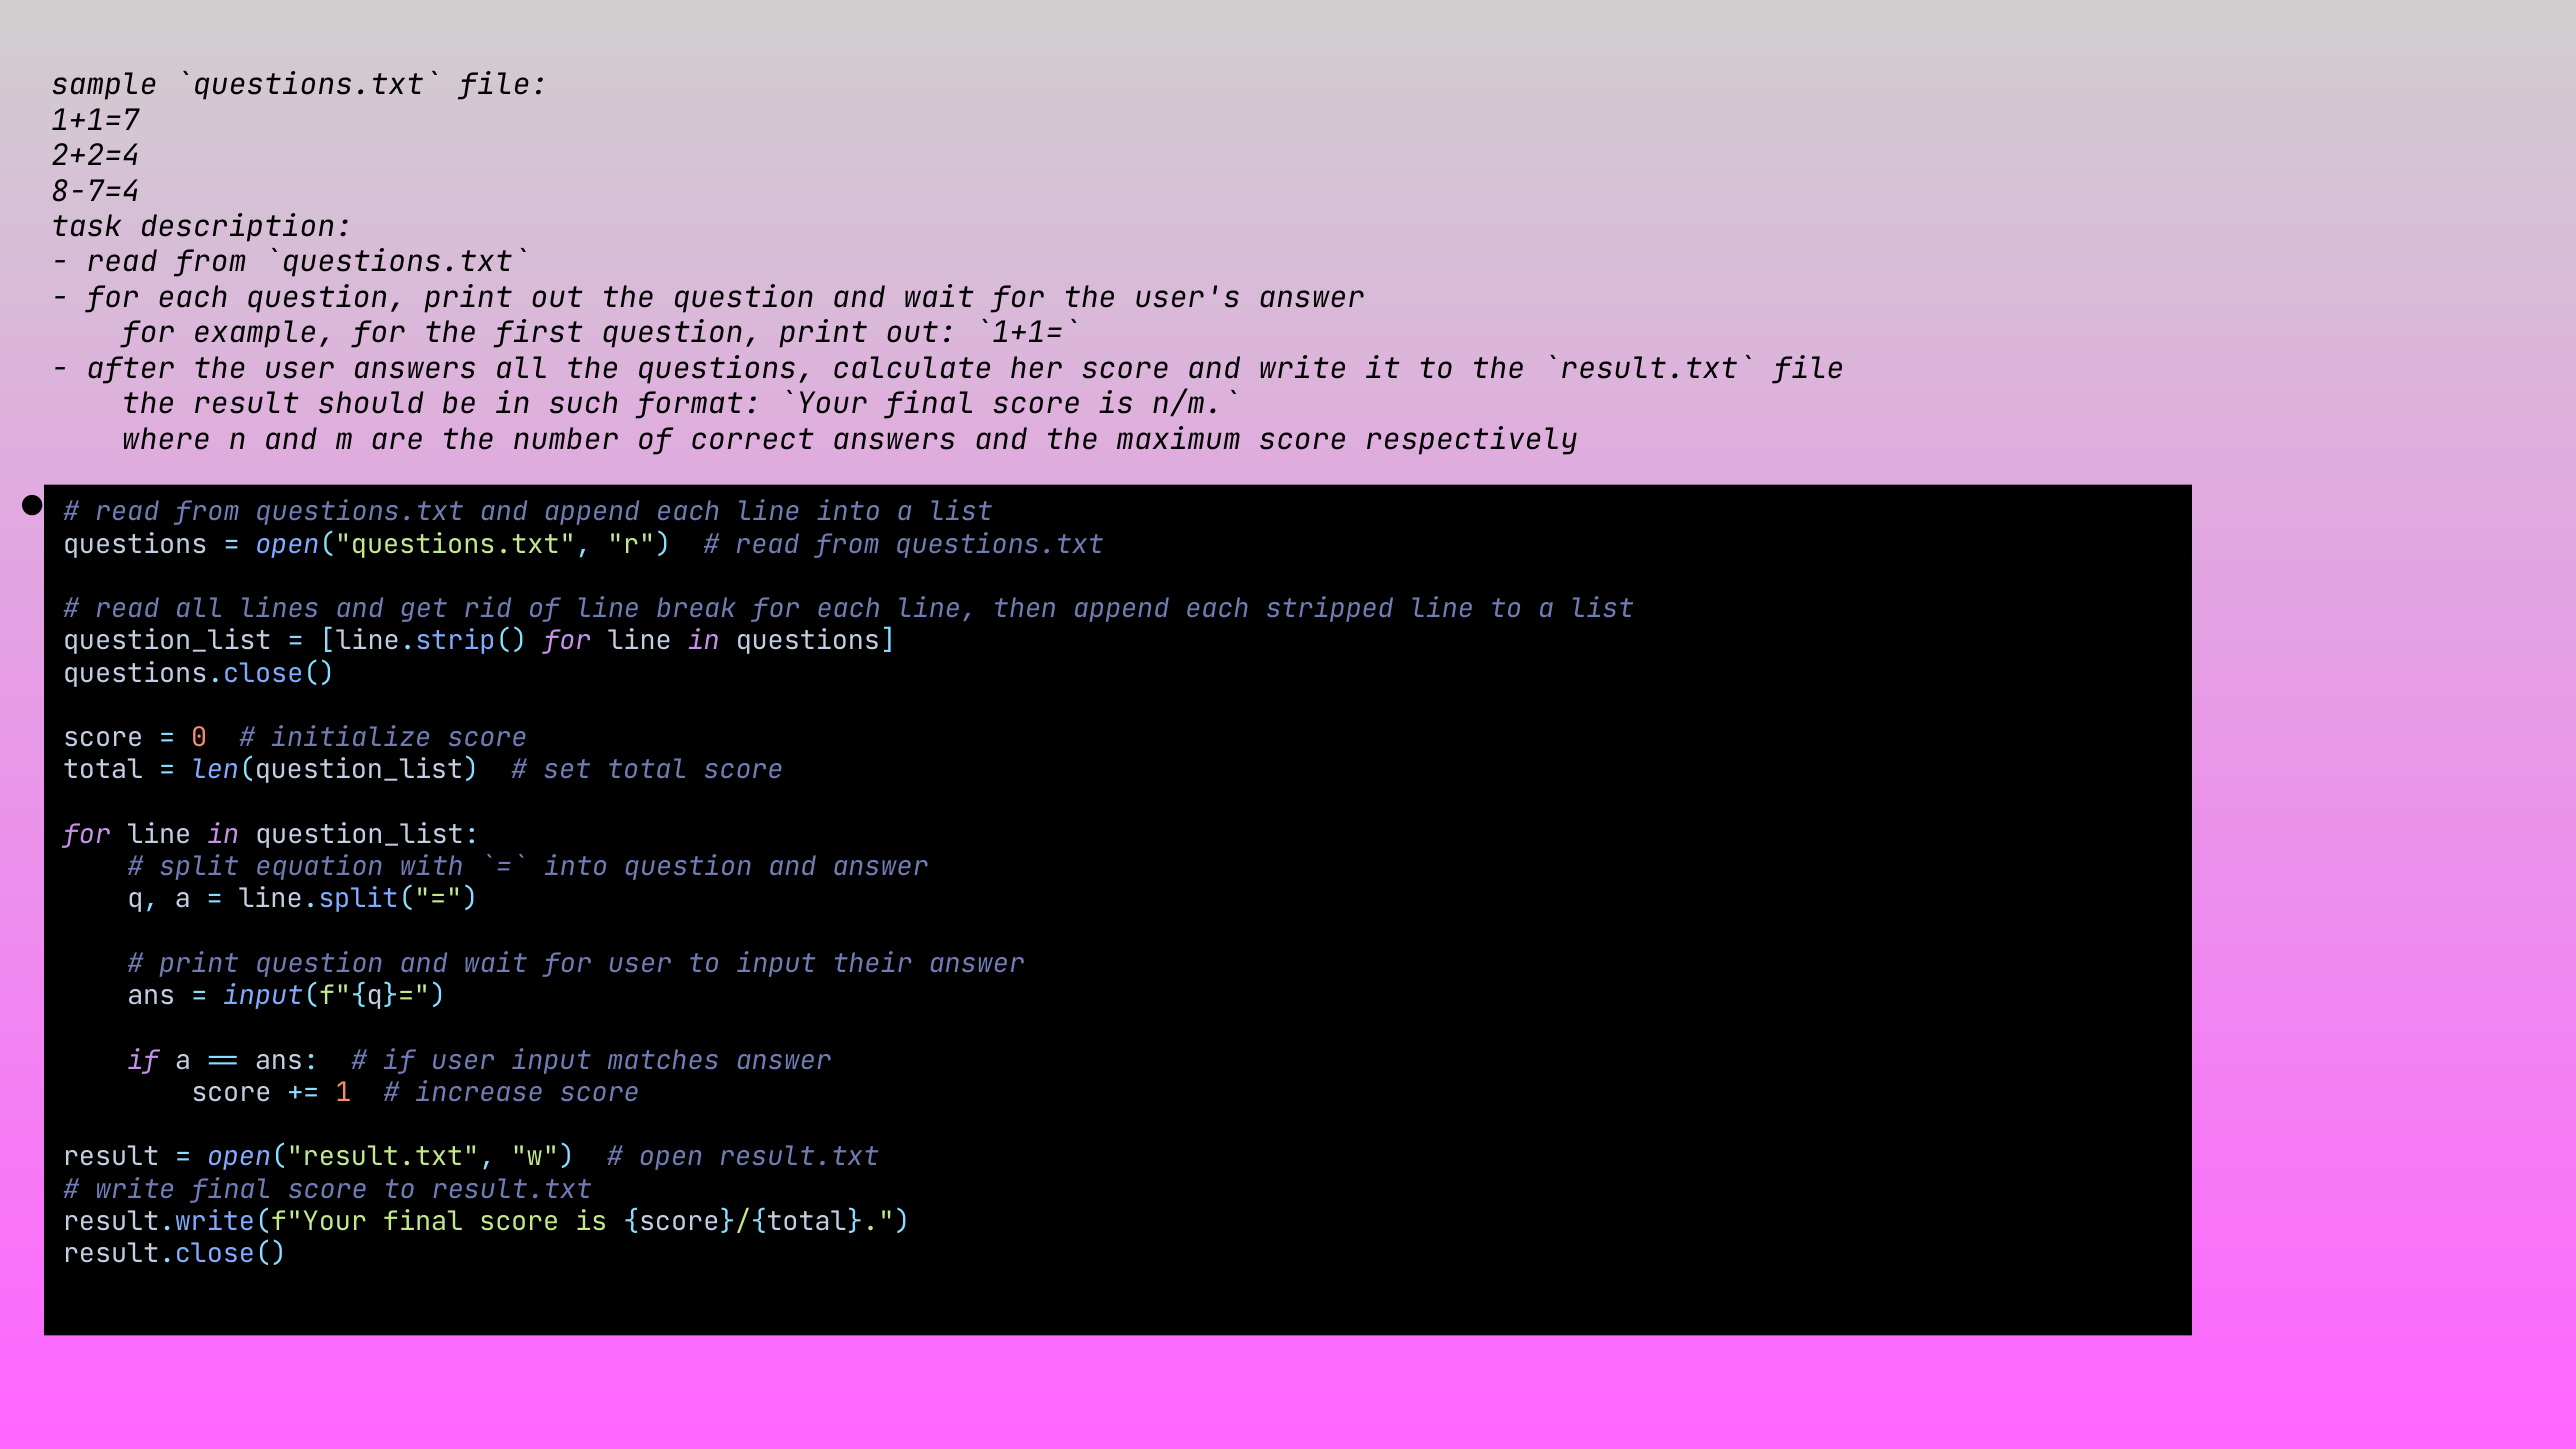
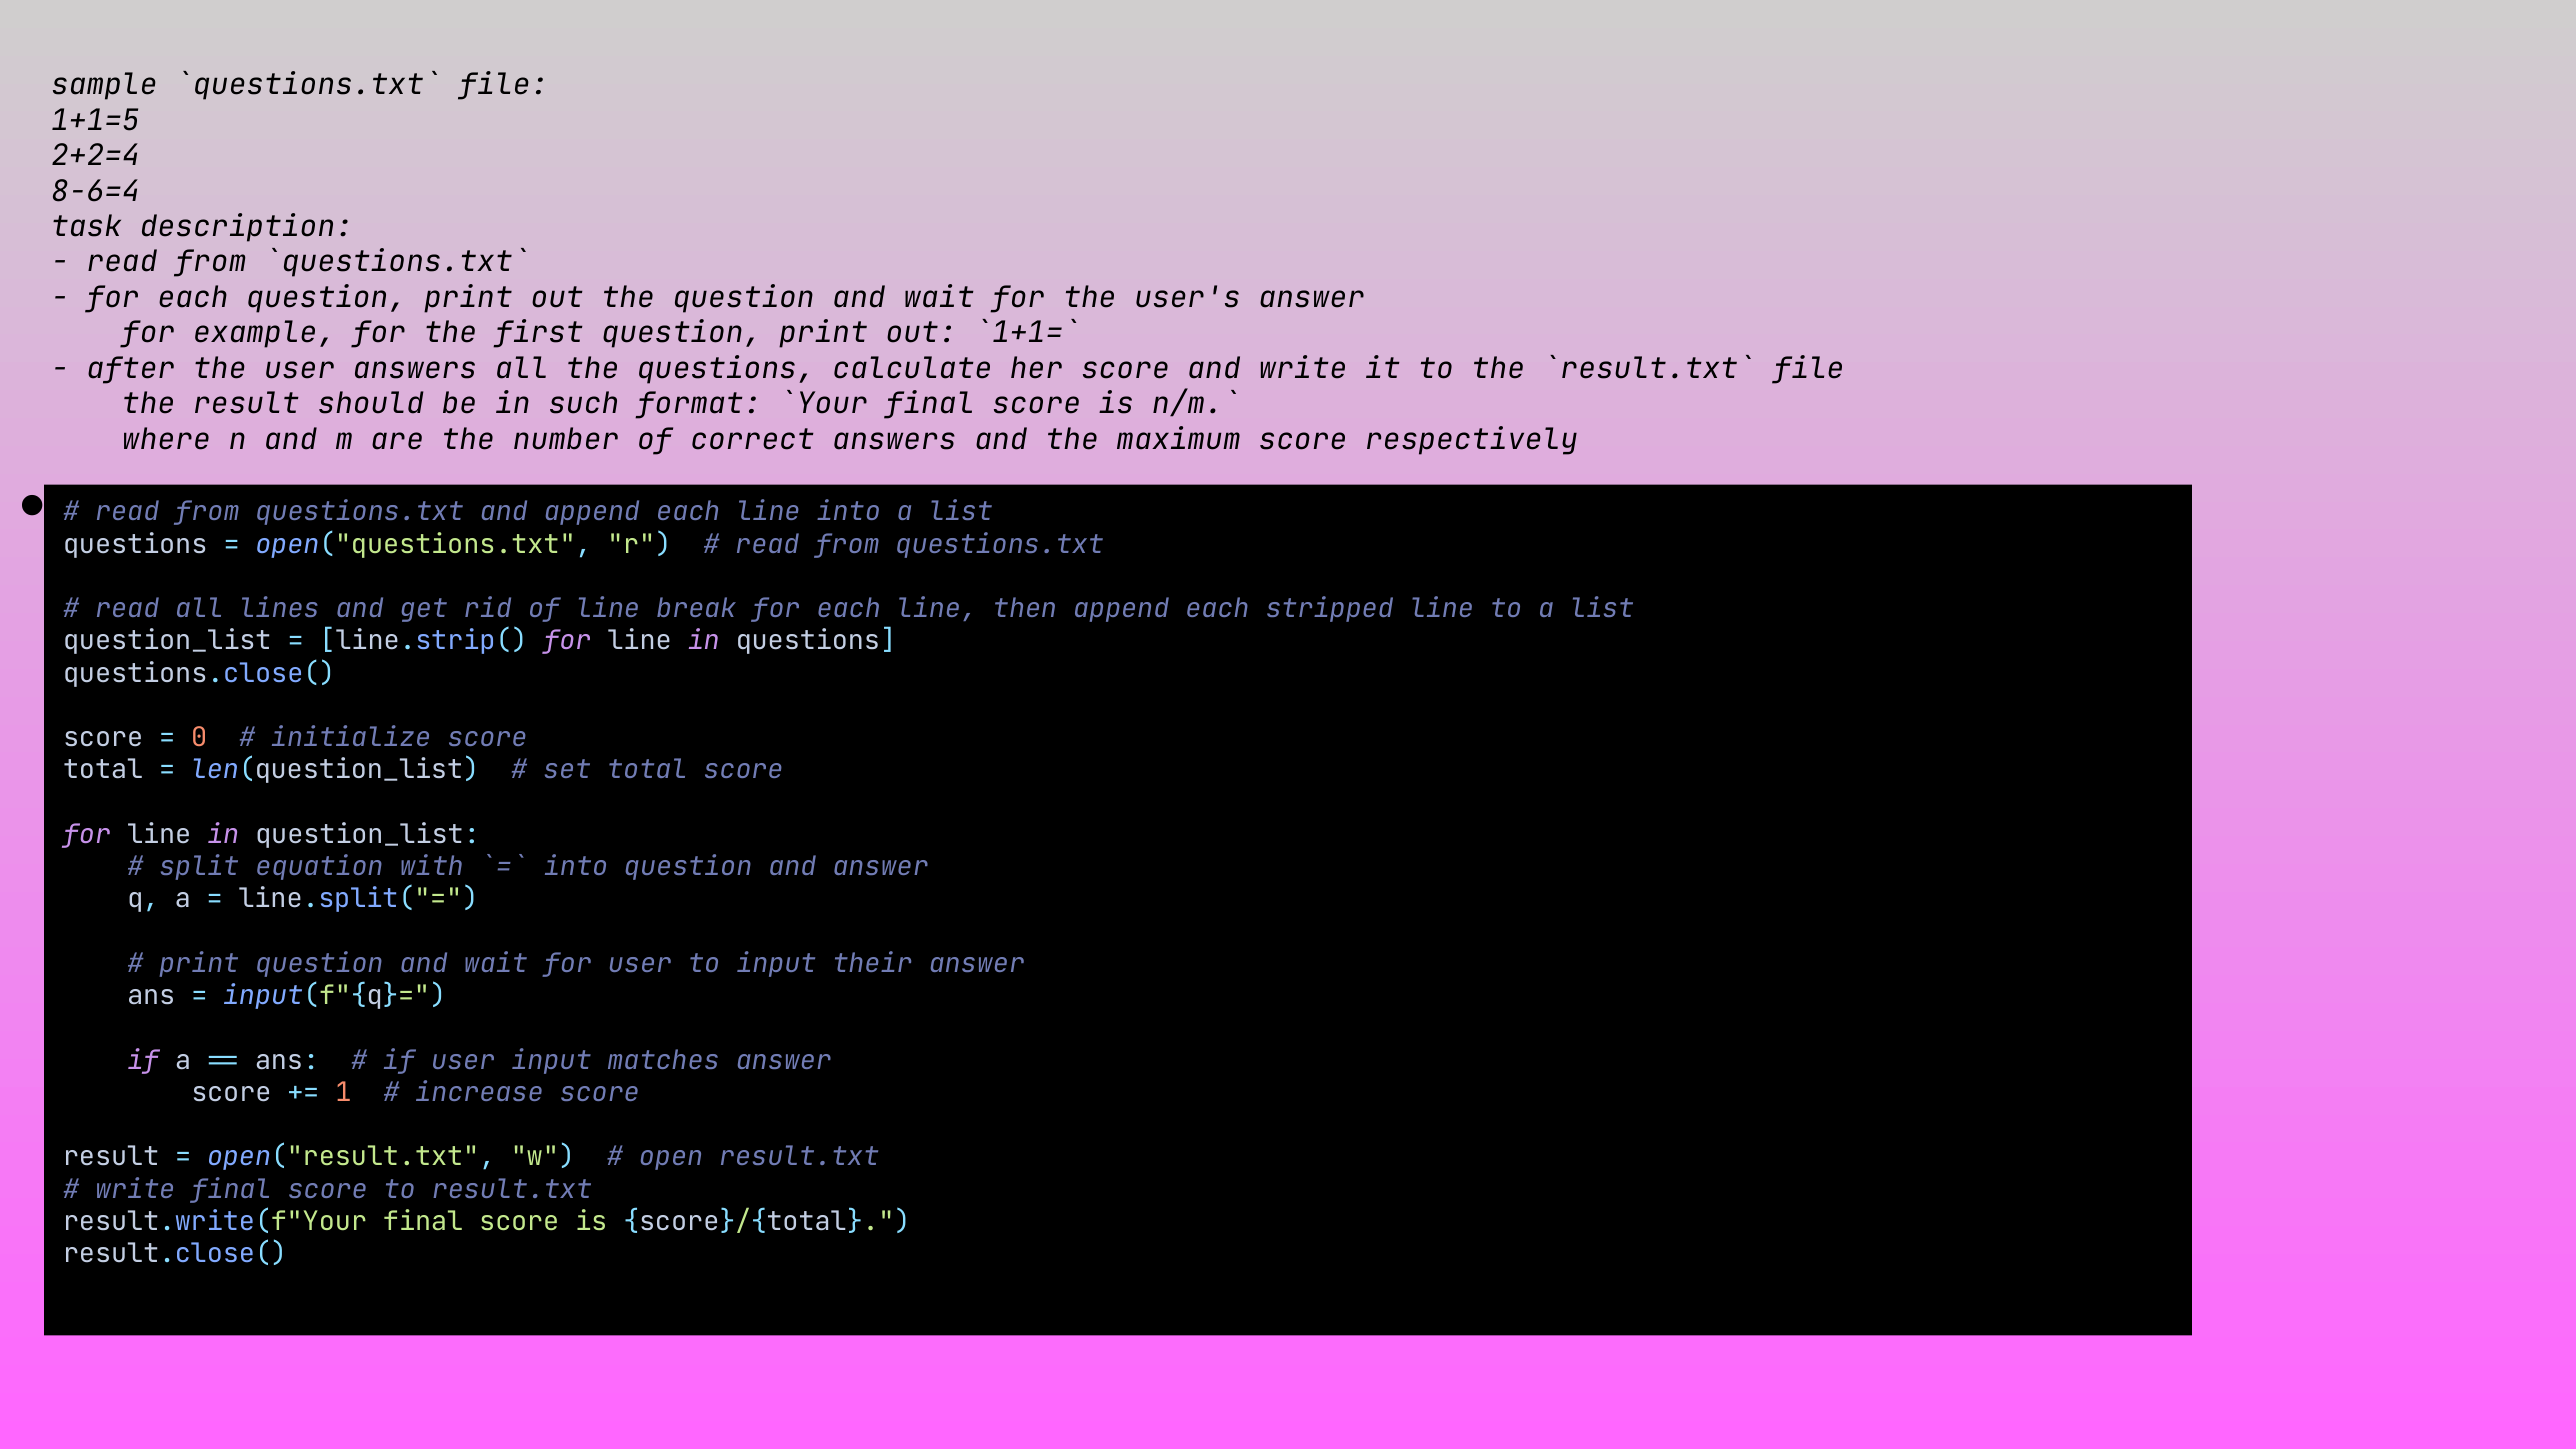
1+1=7: 1+1=7 -> 1+1=5 (95, 120)
8-7=4: 8-7=4 -> 8-6=4 (95, 191)
